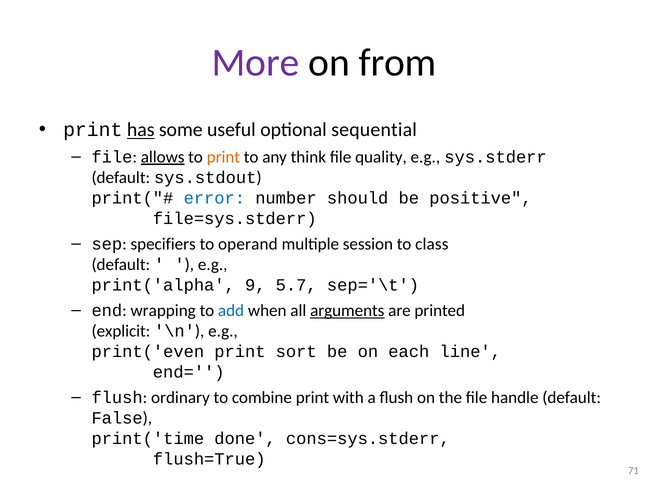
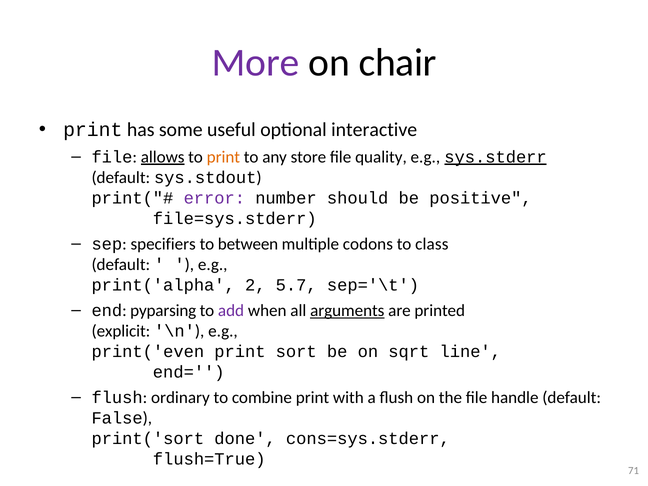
from: from -> chair (398, 63)
has underline: present -> none (141, 130)
sequential: sequential -> interactive (374, 130)
think: think -> store (308, 157)
sys.stderr underline: none -> present (496, 157)
error colour: blue -> purple (214, 198)
operand: operand -> between (248, 244)
session: session -> codons (368, 244)
9: 9 -> 2 (255, 285)
wrapping: wrapping -> pyparsing (163, 311)
add colour: blue -> purple (231, 311)
each: each -> sqrt (409, 352)
print('time: print('time -> print('sort (148, 439)
